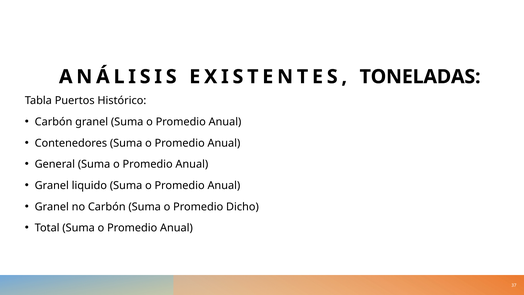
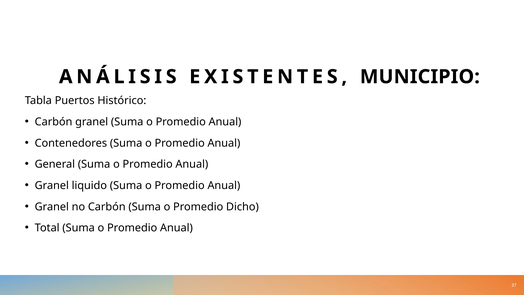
TONELADAS: TONELADAS -> MUNICIPIO (420, 77)
